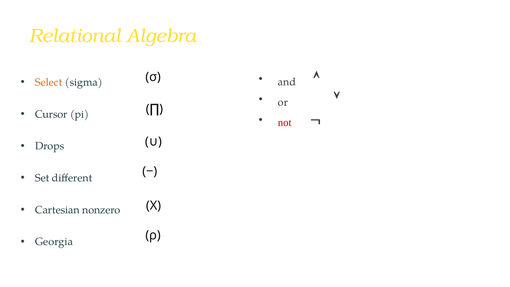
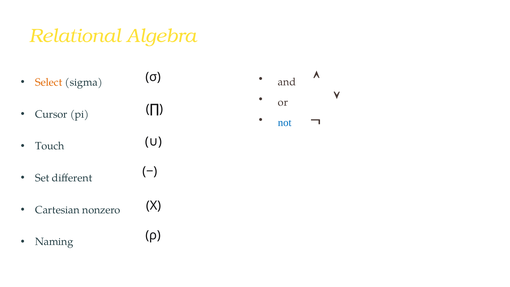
not colour: red -> blue (285, 123)
Drops: Drops -> Touch (50, 146)
Georgia: Georgia -> Naming (54, 242)
